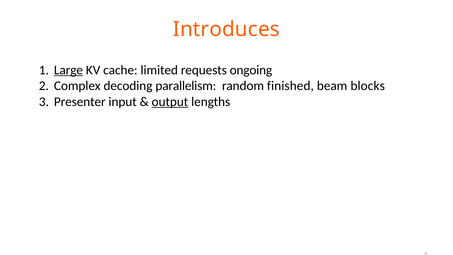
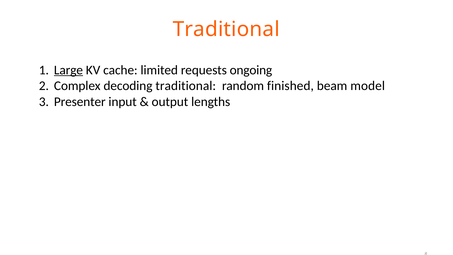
Introduces: Introduces -> Traditional (226, 29)
decoding parallelism: parallelism -> traditional (186, 86)
blocks: blocks -> model (368, 86)
output underline: present -> none (170, 102)
